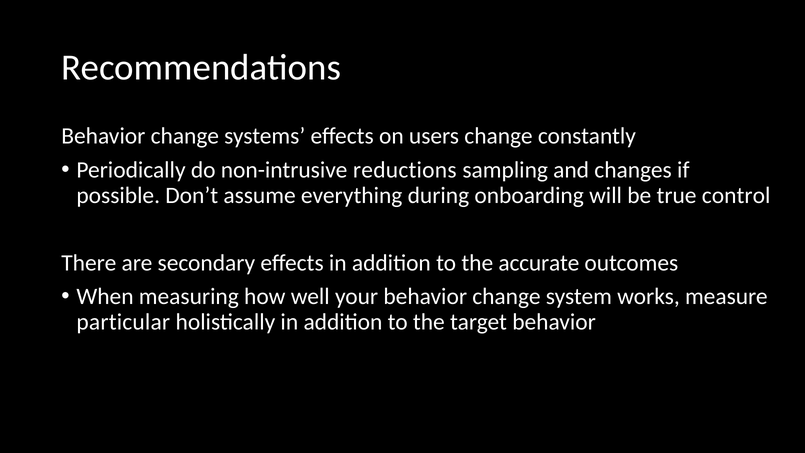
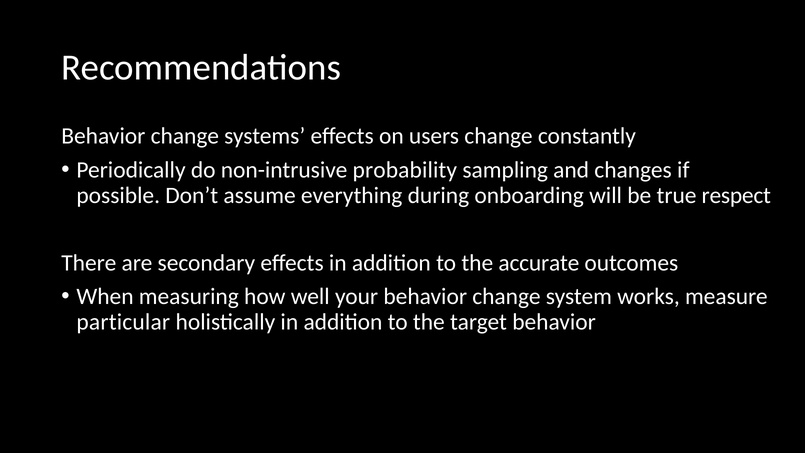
reductions: reductions -> probability (405, 170)
control: control -> respect (736, 195)
